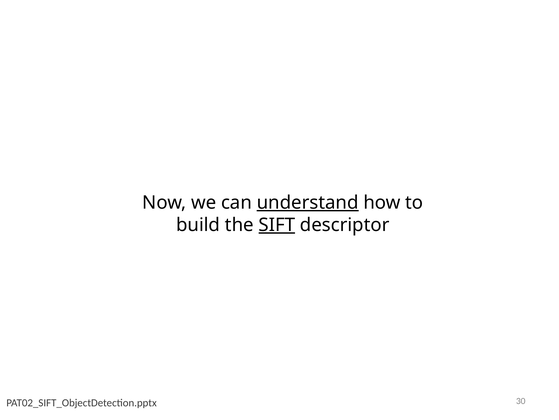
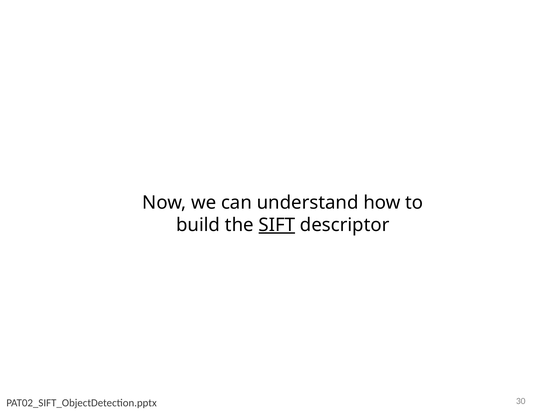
understand underline: present -> none (308, 202)
